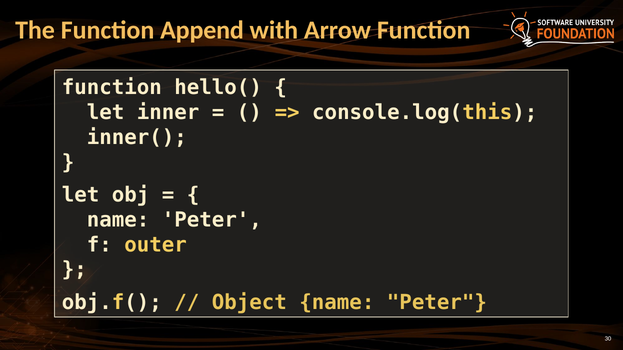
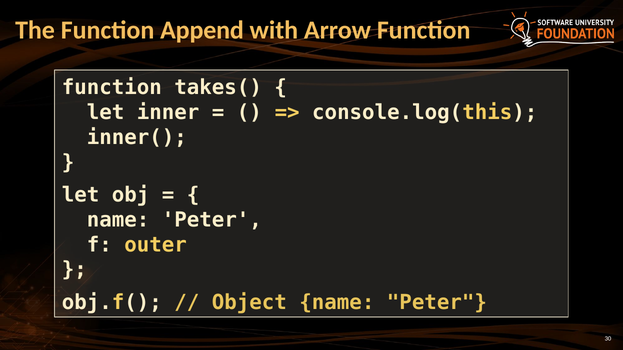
hello(: hello( -> takes( (218, 88)
